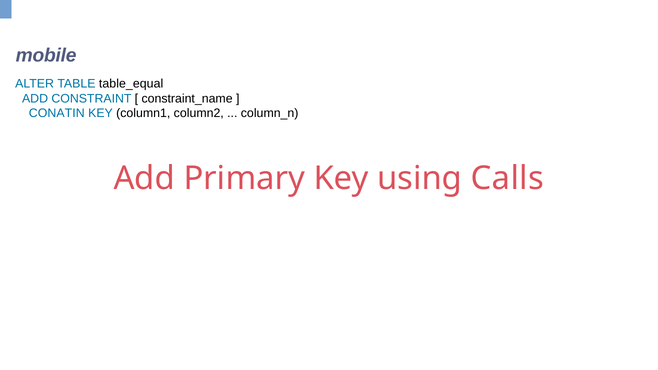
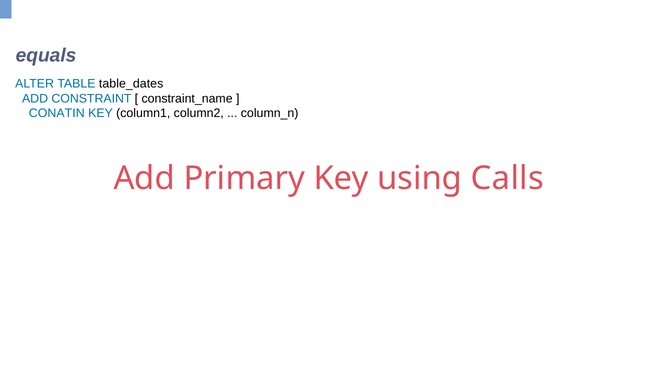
mobile: mobile -> equals (46, 56)
table_equal: table_equal -> table_dates (131, 84)
